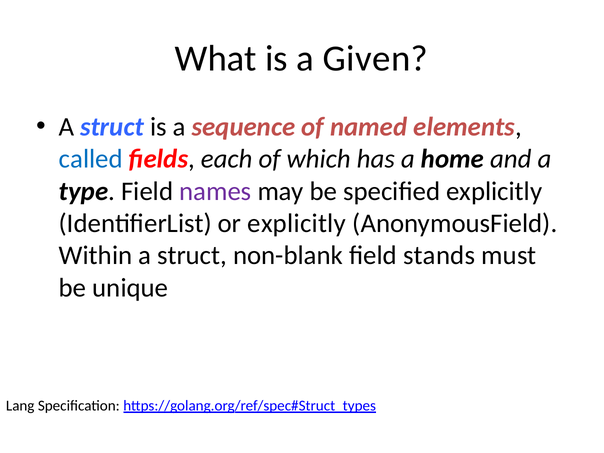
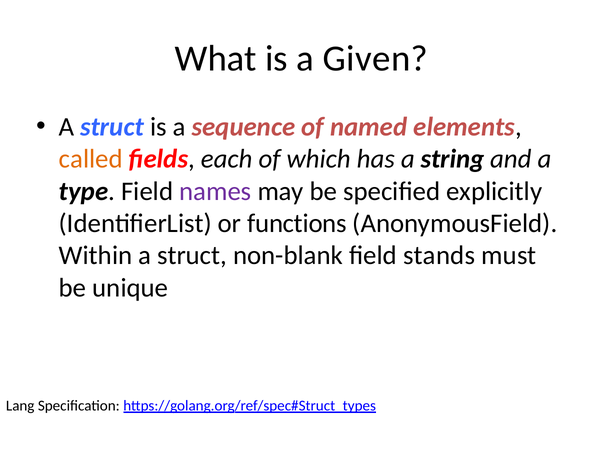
called colour: blue -> orange (91, 159)
home: home -> string (453, 159)
or explicitly: explicitly -> functions (297, 223)
